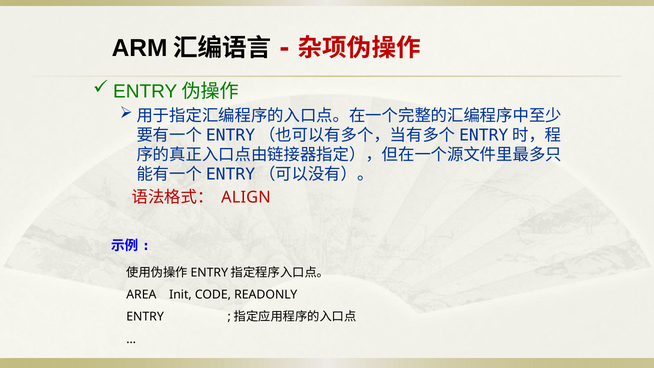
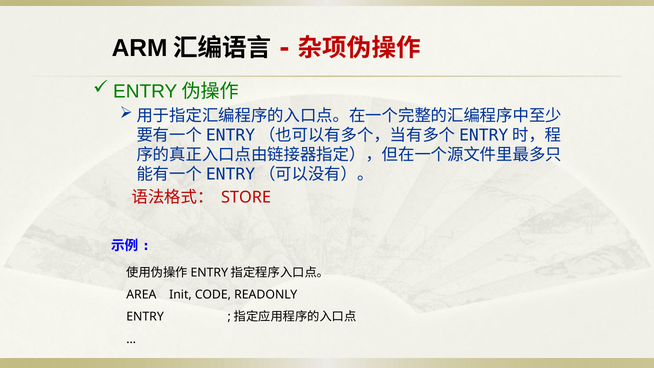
ALIGN: ALIGN -> STORE (246, 197)
